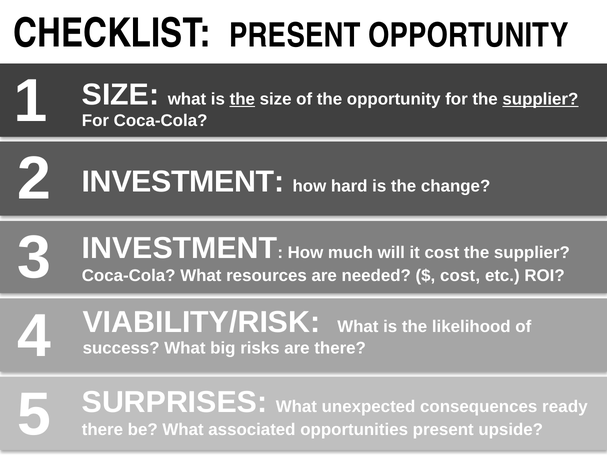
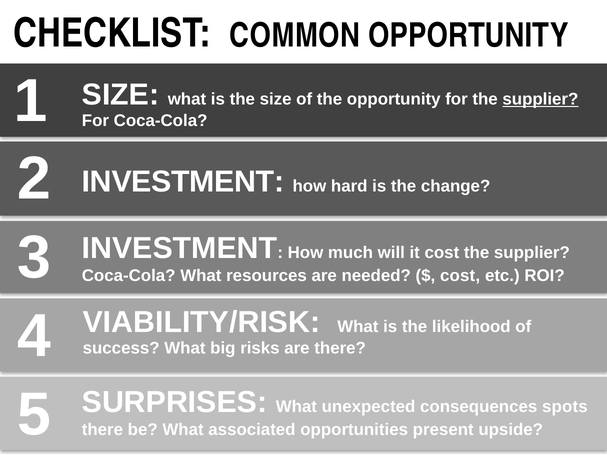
CHECKLIST PRESENT: PRESENT -> COMMON (295, 35)
the underline: present -> none (242, 99)
ready: ready -> spots (565, 407)
